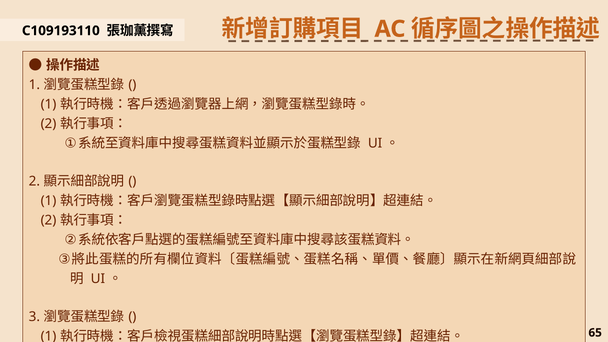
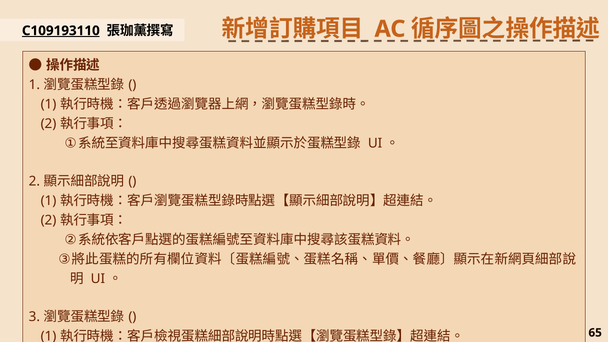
C109193110 underline: none -> present (61, 31)
